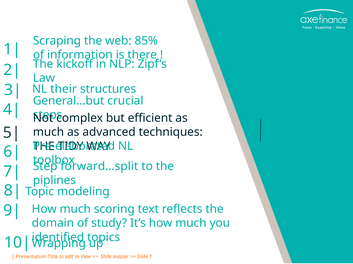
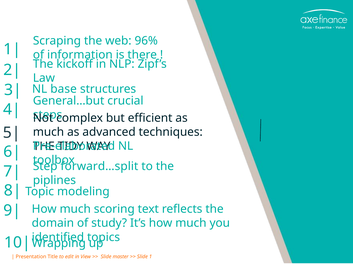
85%: 85% -> 96% (146, 41)
their: their -> base (64, 89)
